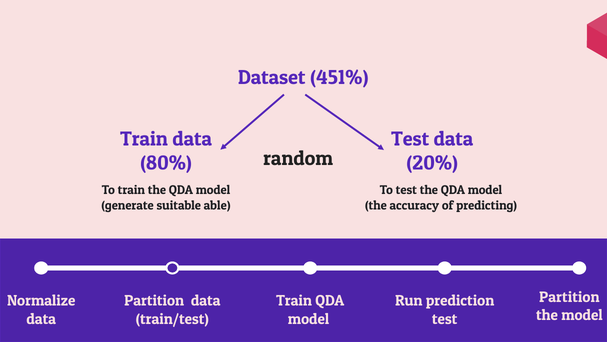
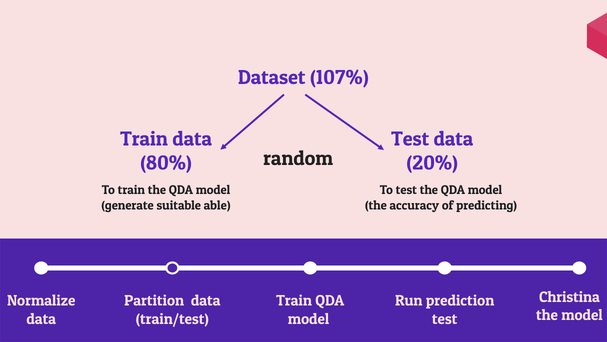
451%: 451% -> 107% (339, 77)
Partition: Partition -> Christina (569, 297)
